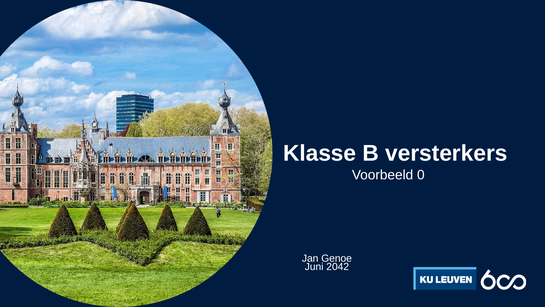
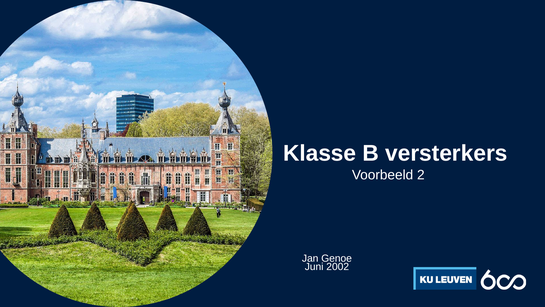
0: 0 -> 2 (421, 175)
2042: 2042 -> 2002 (338, 266)
